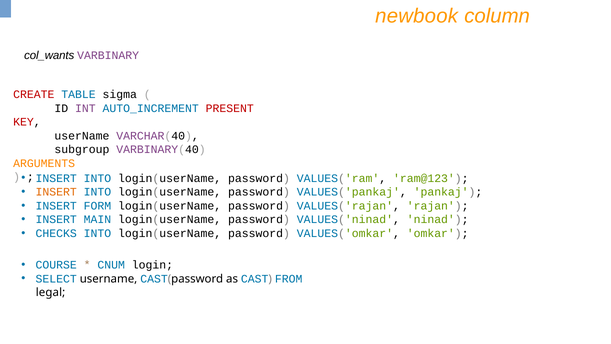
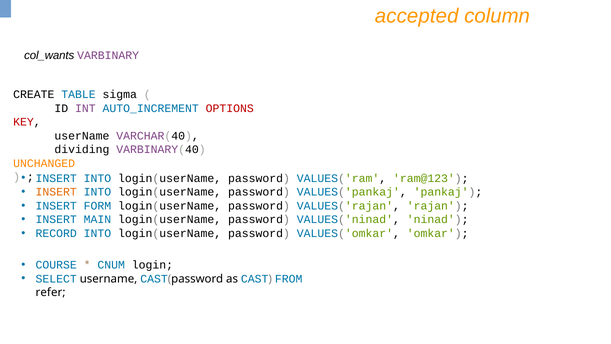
newbook: newbook -> accepted (417, 16)
CREATE colour: red -> black (34, 95)
PRESENT: PRESENT -> OPTIONS (230, 108)
subgroup: subgroup -> dividing (82, 150)
ARGUMENTS: ARGUMENTS -> UNCHANGED (44, 163)
CHECKS: CHECKS -> RECORD (56, 233)
legal: legal -> refer (51, 292)
